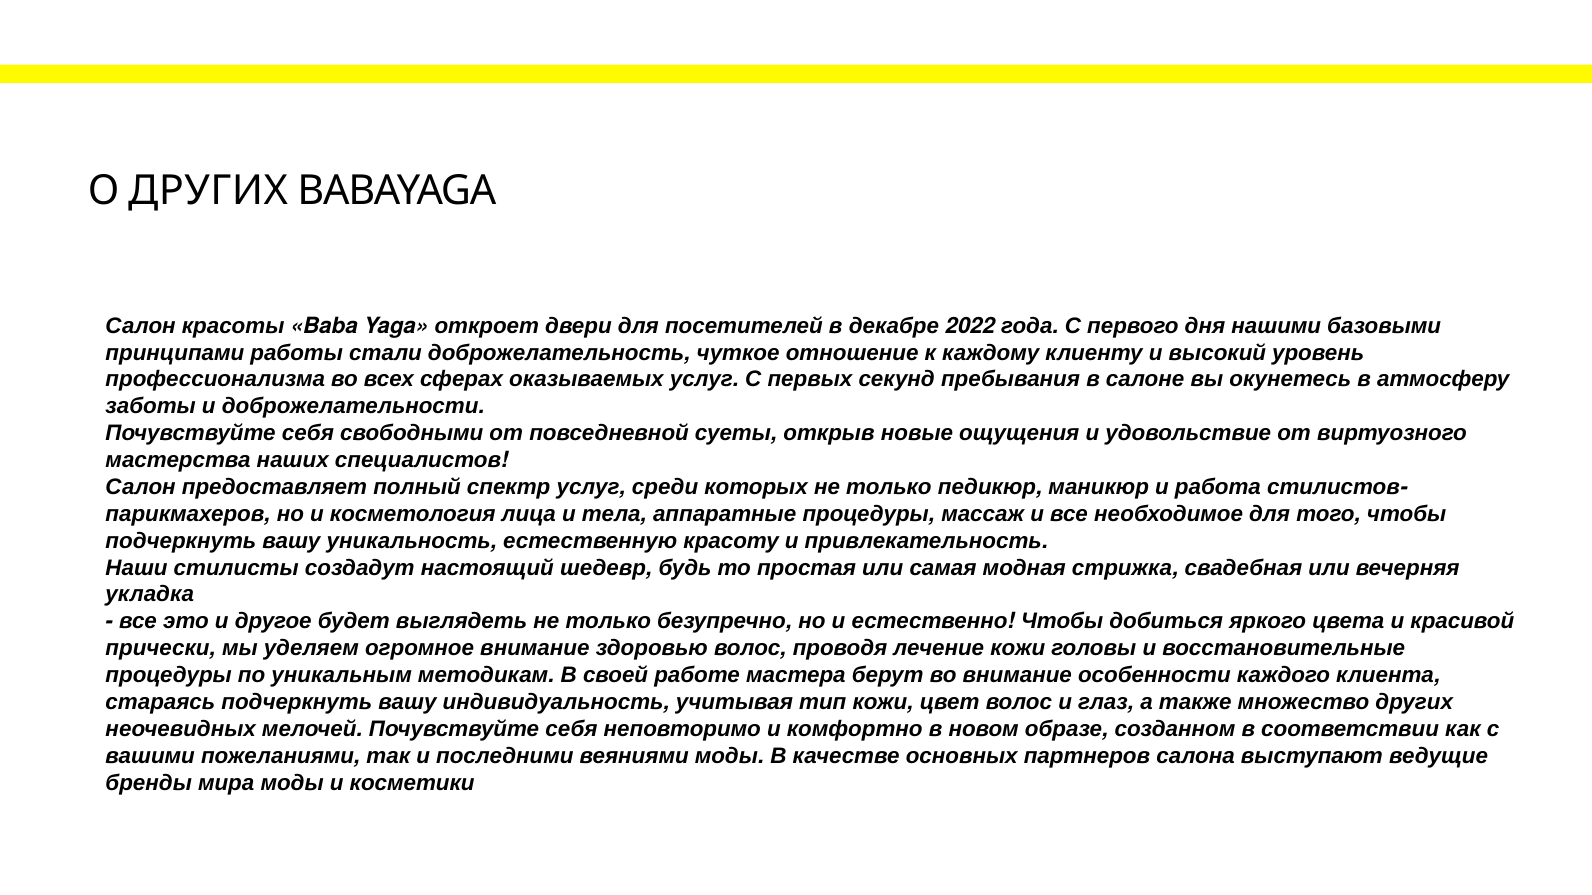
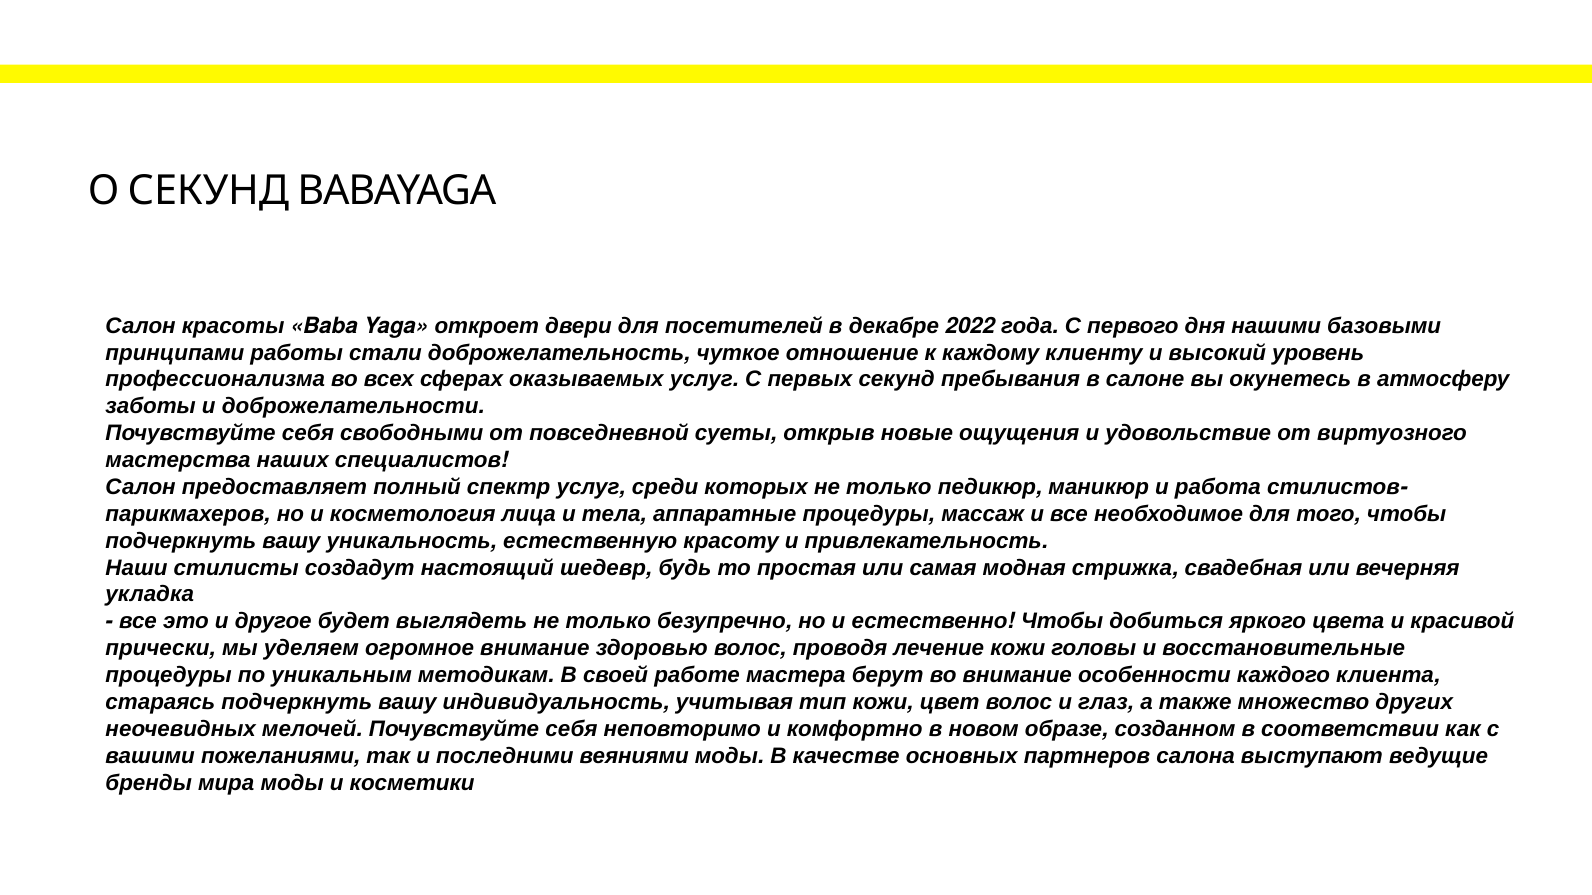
О ДРУГИХ: ДРУГИХ -> СЕКУНД (208, 191)
